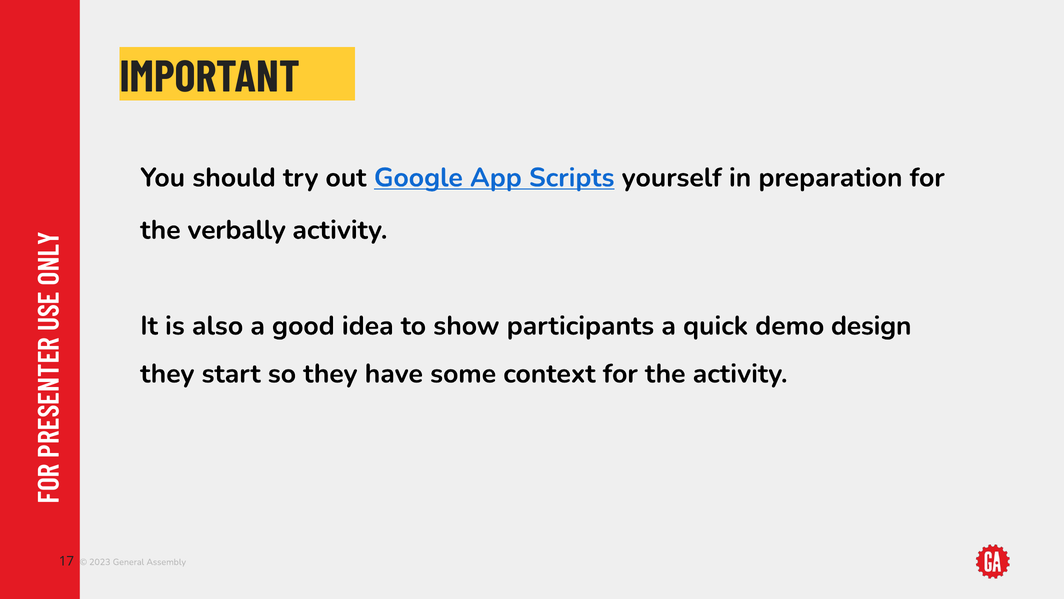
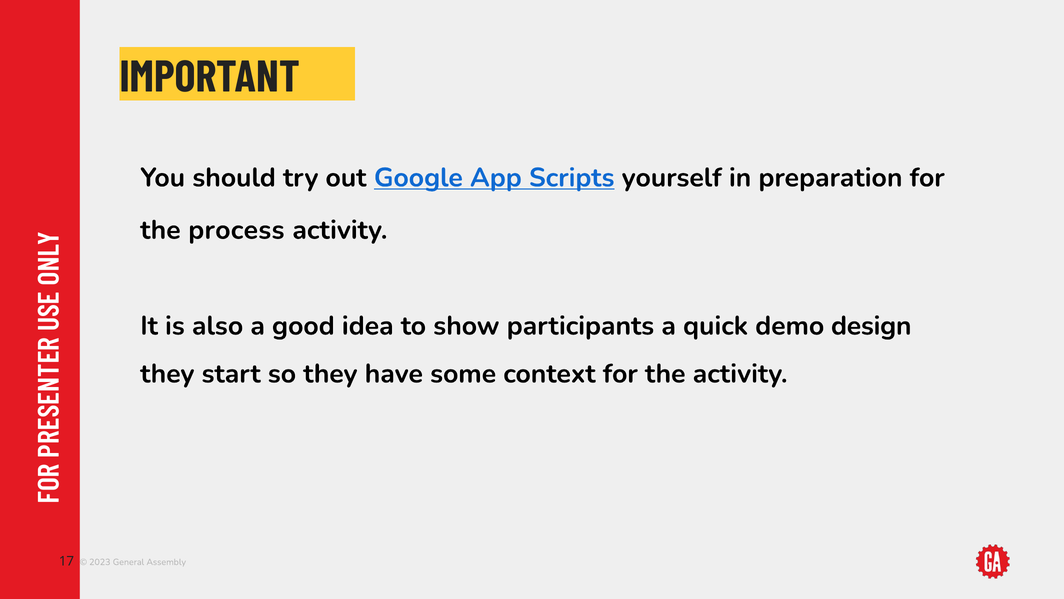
verbally: verbally -> process (236, 230)
